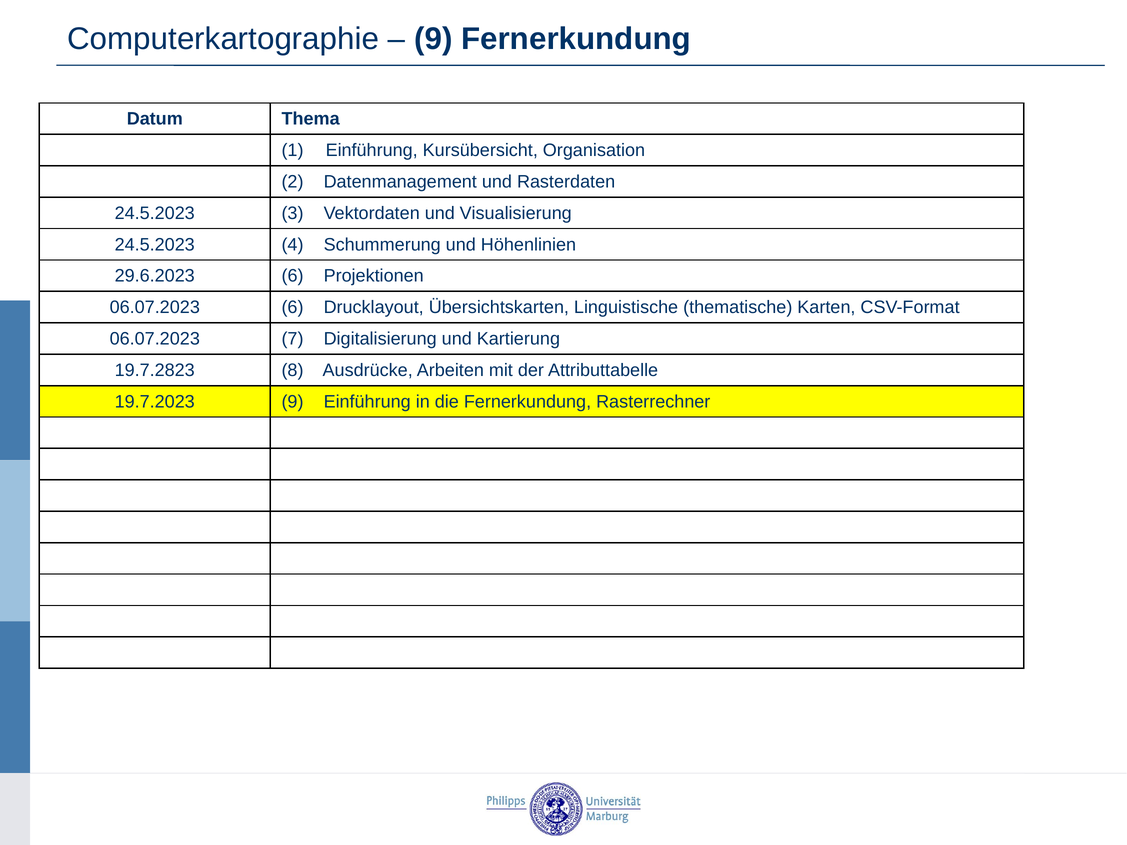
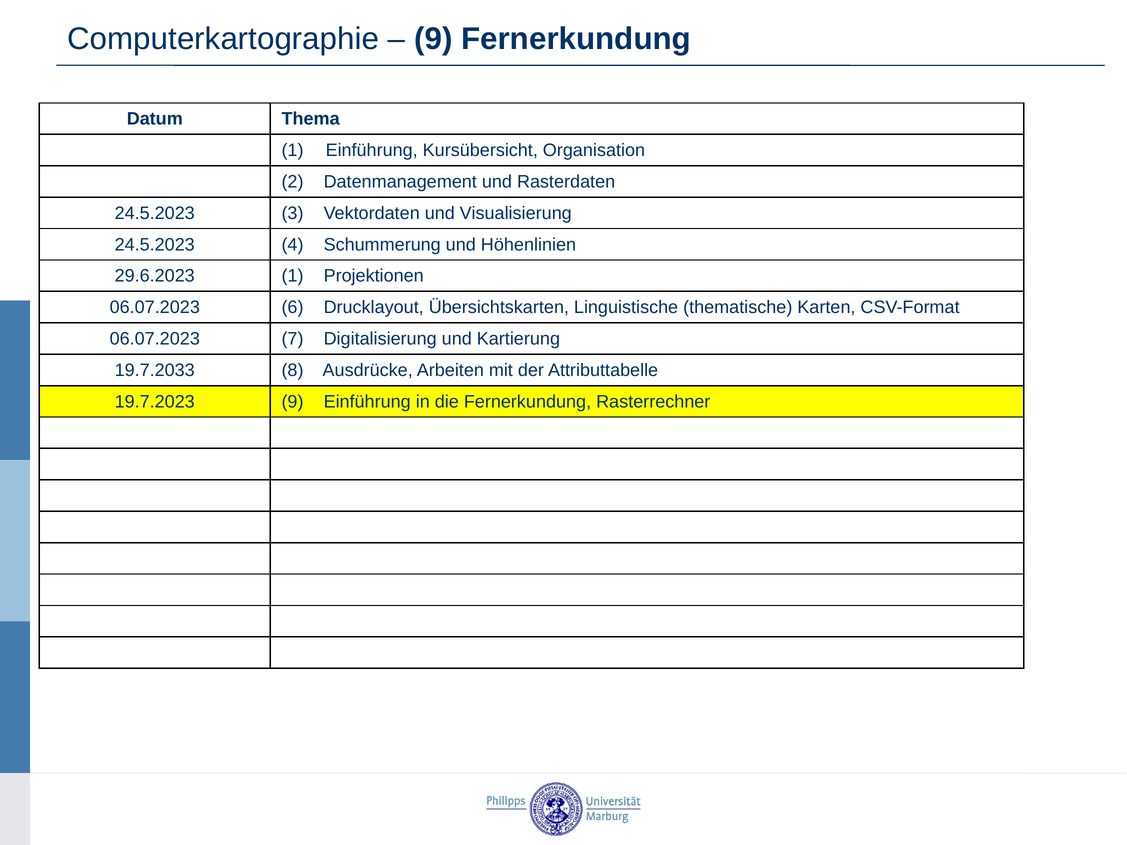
29.6.2023 6: 6 -> 1 (293, 276)
19.7.2823: 19.7.2823 -> 19.7.2033 (155, 370)
